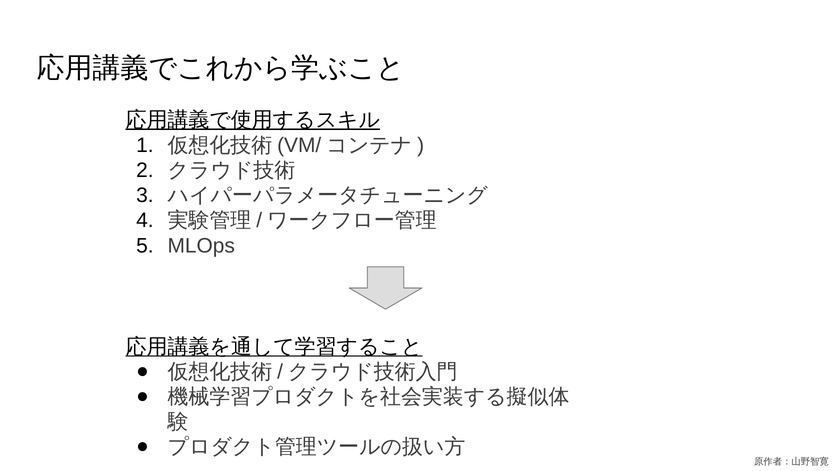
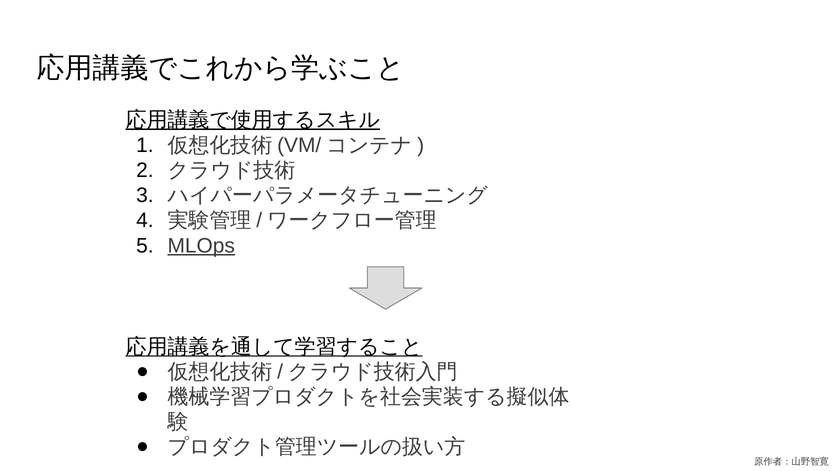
MLOps underline: none -> present (201, 246)
